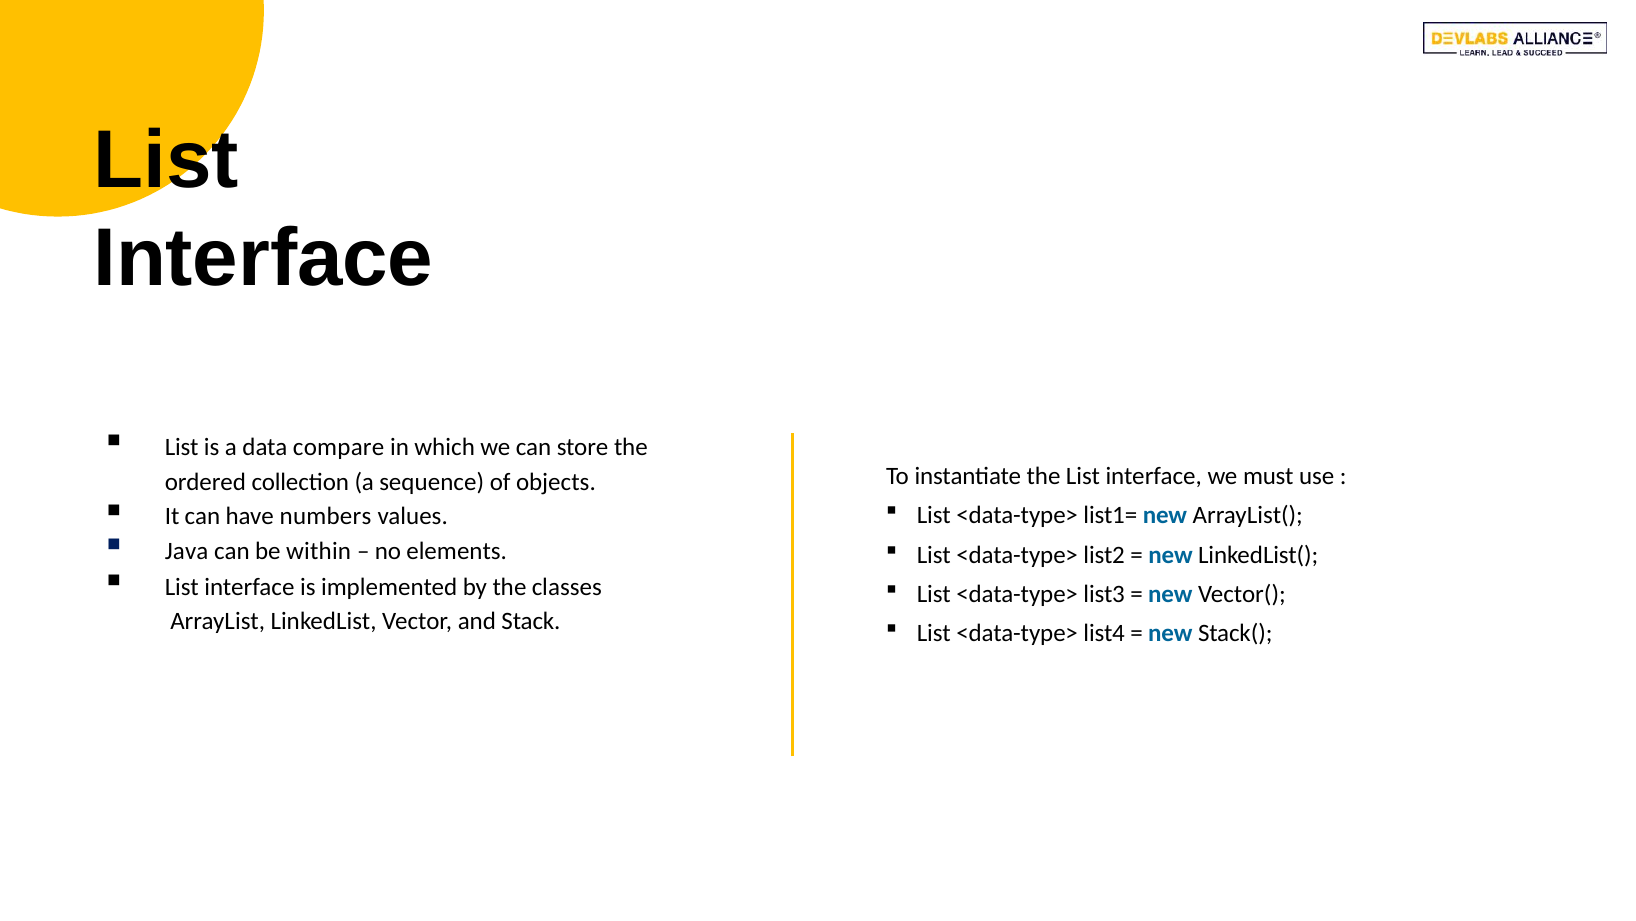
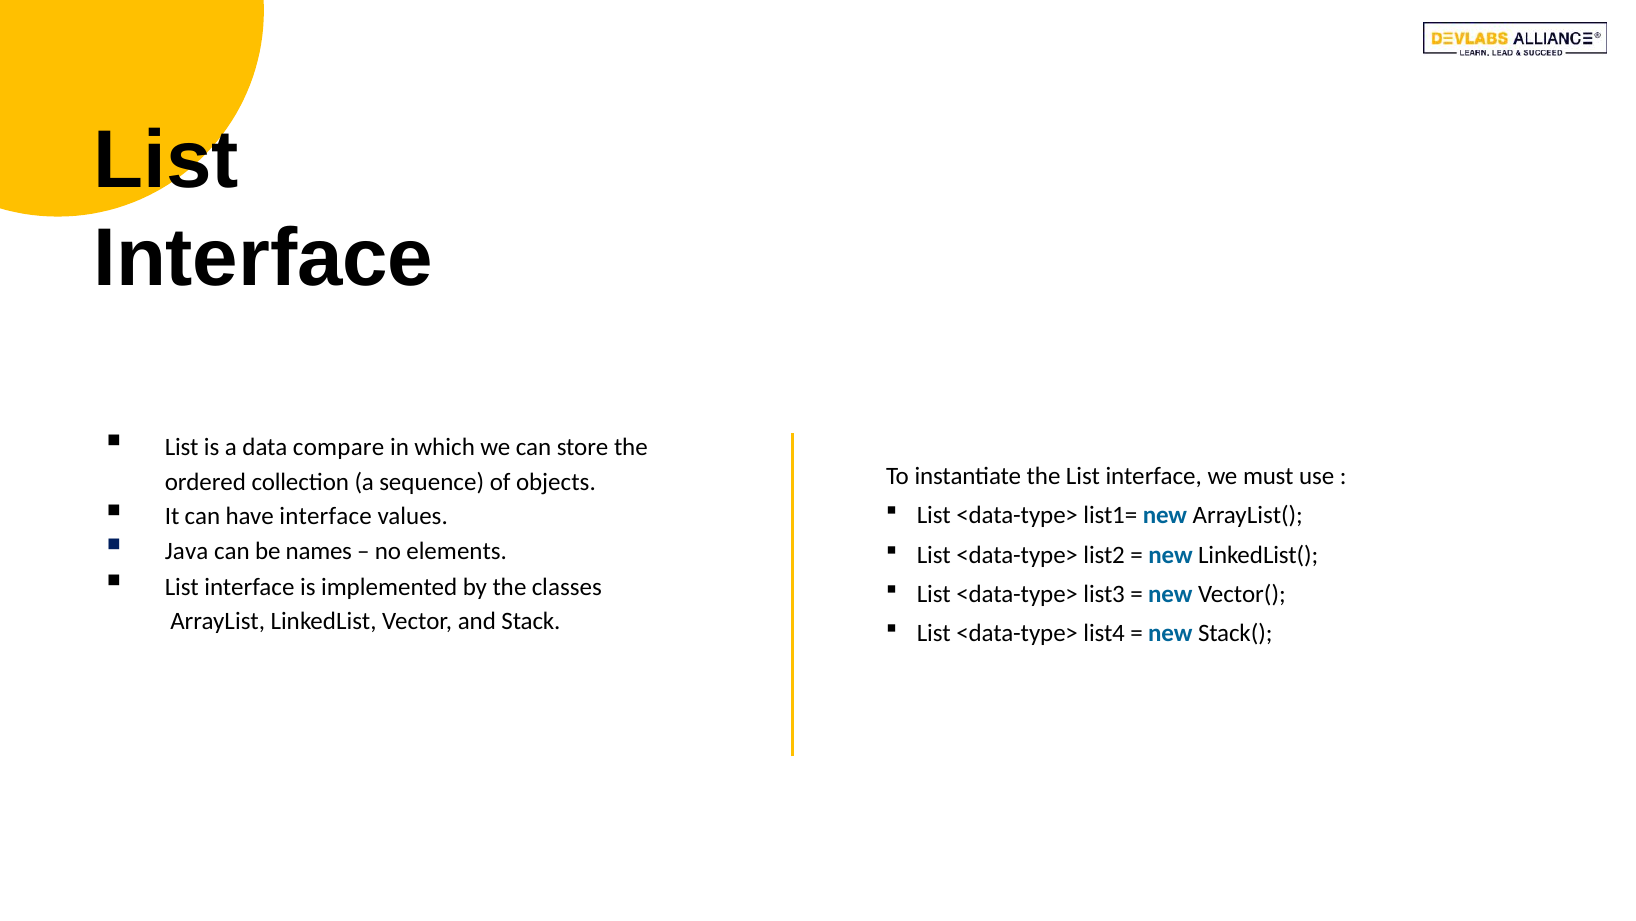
have numbers: numbers -> interface (326, 516)
within: within -> names (319, 551)
